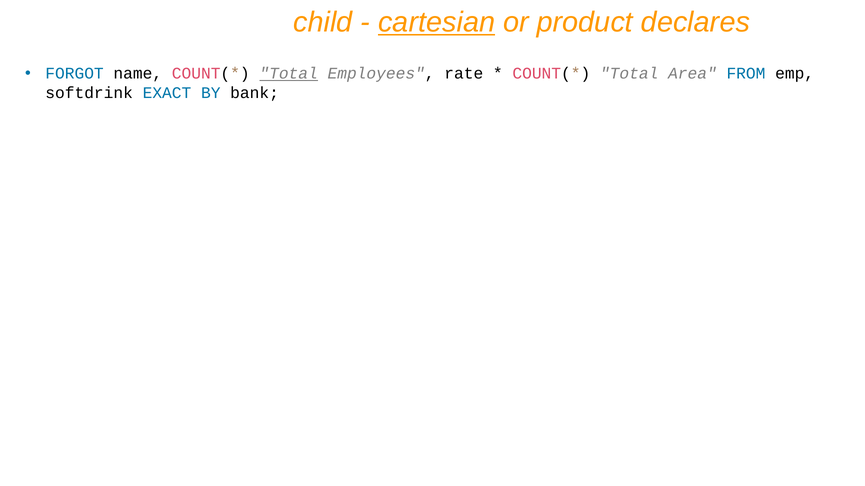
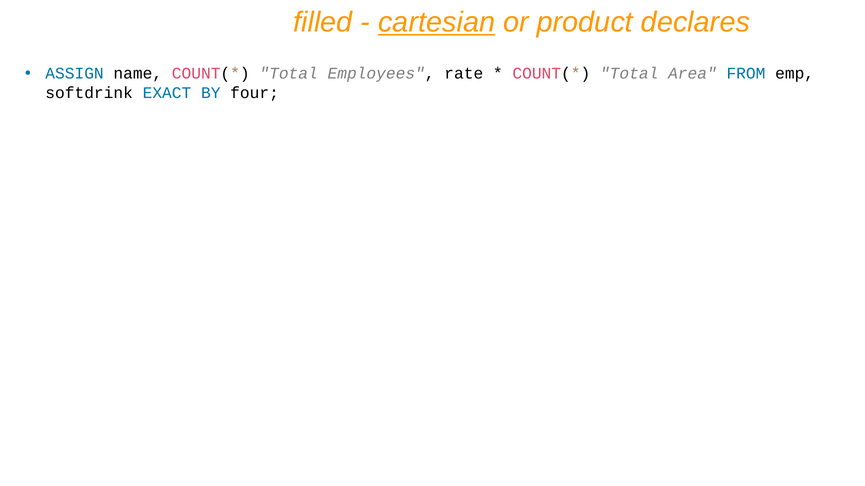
child: child -> filled (323, 23)
FORGOT: FORGOT -> ASSIGN (75, 74)
Total underline: present -> none (289, 74)
bank: bank -> four (255, 93)
